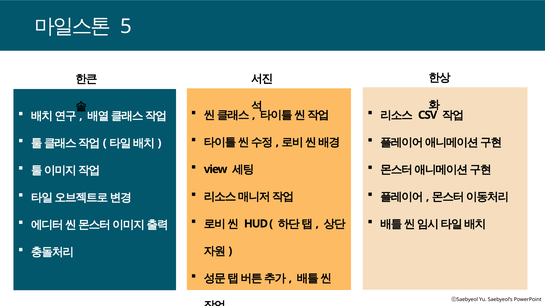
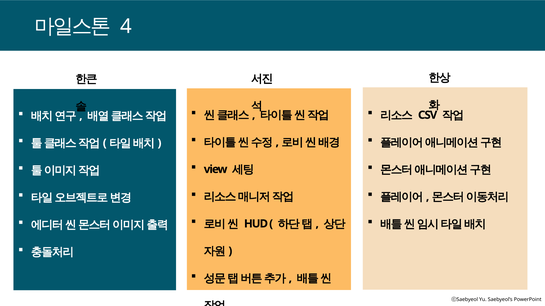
5: 5 -> 4 (126, 27)
